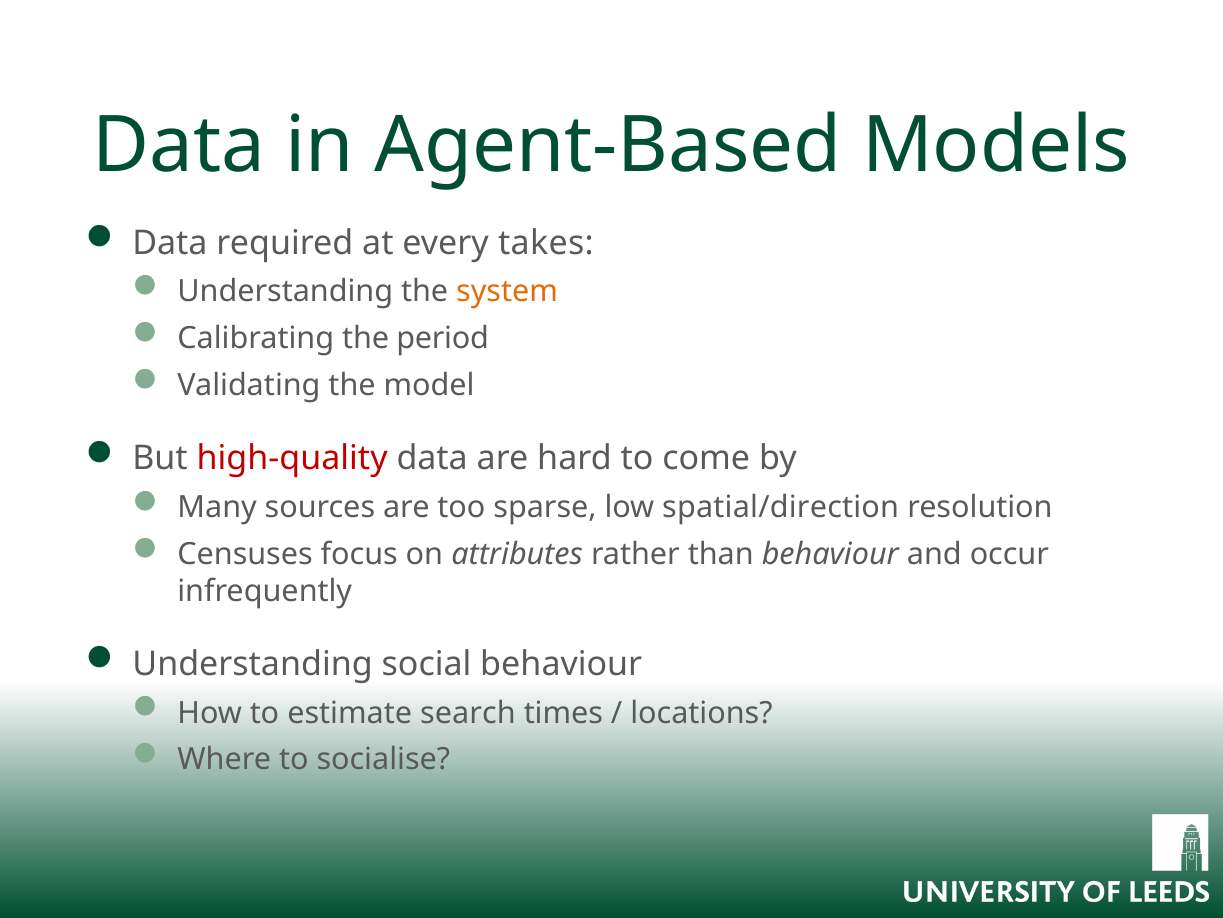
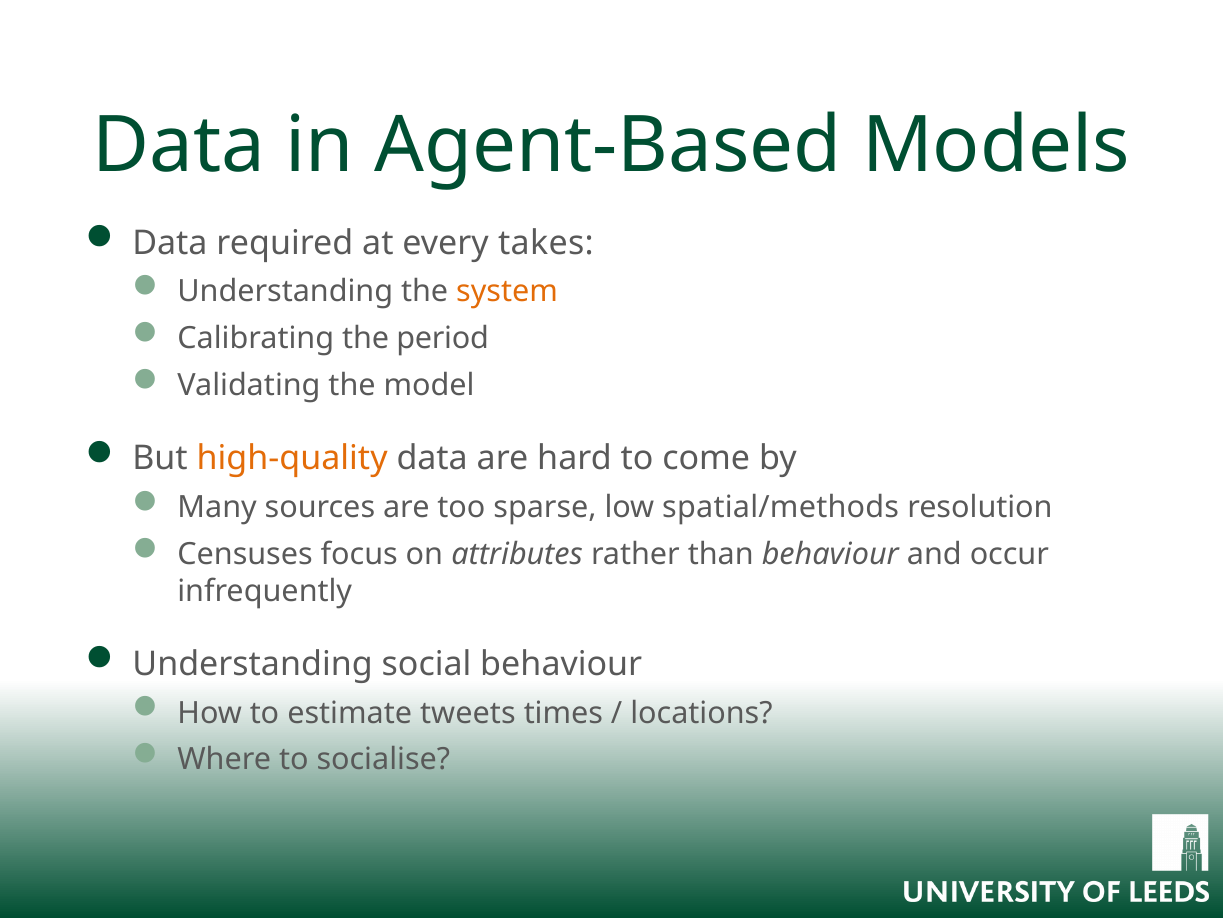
high-quality colour: red -> orange (292, 458)
spatial/direction: spatial/direction -> spatial/methods (781, 507)
search: search -> tweets (468, 712)
